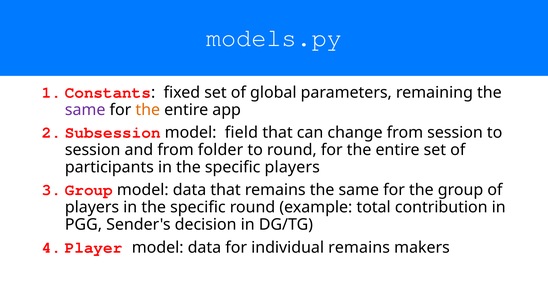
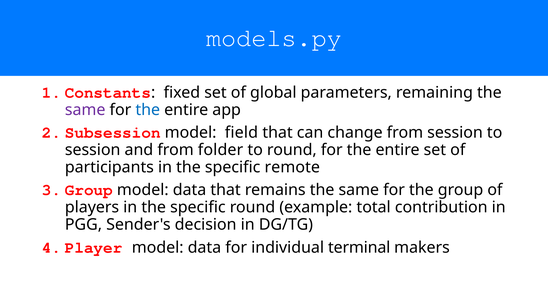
the colour: orange -> blue (148, 110)
specific players: players -> remote (292, 167)
individual remains: remains -> terminal (359, 248)
